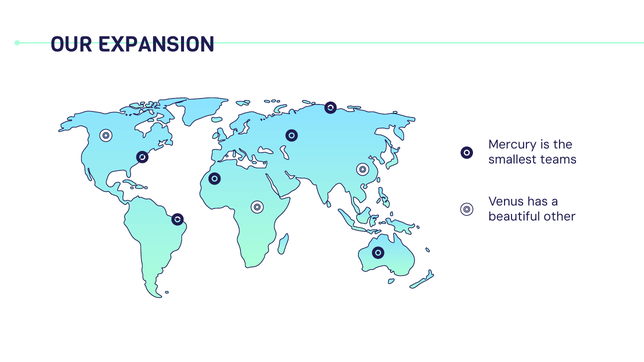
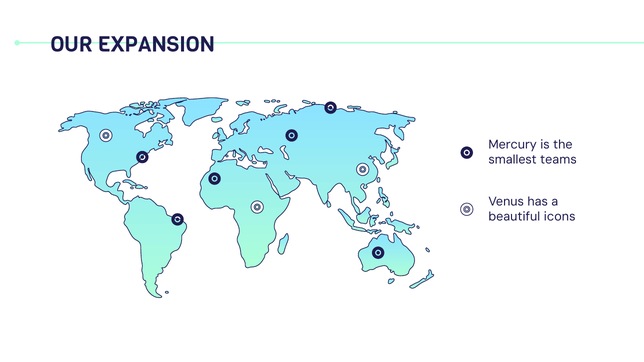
other: other -> icons (560, 217)
